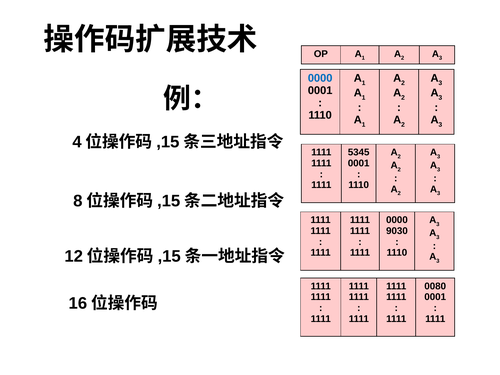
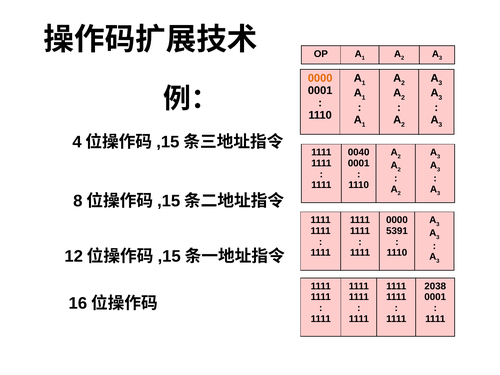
0000 colour: blue -> orange (320, 78)
5345: 5345 -> 0040 (359, 152)
9030: 9030 -> 5391 (397, 231)
0080: 0080 -> 2038 (435, 286)
